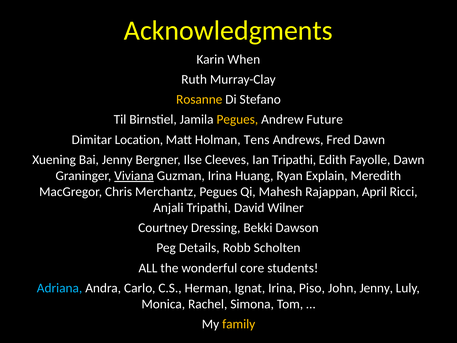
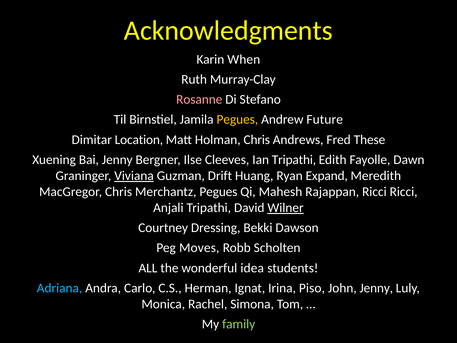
Rosanne colour: yellow -> pink (199, 99)
Holman Tens: Tens -> Chris (257, 140)
Fred Dawn: Dawn -> These (369, 140)
Guzman Irina: Irina -> Drift (220, 176)
Explain: Explain -> Expand (327, 176)
Rajappan April: April -> Ricci (374, 192)
Wilner underline: none -> present (286, 208)
Details: Details -> Moves (199, 248)
core: core -> idea (252, 268)
family colour: yellow -> light green (239, 324)
